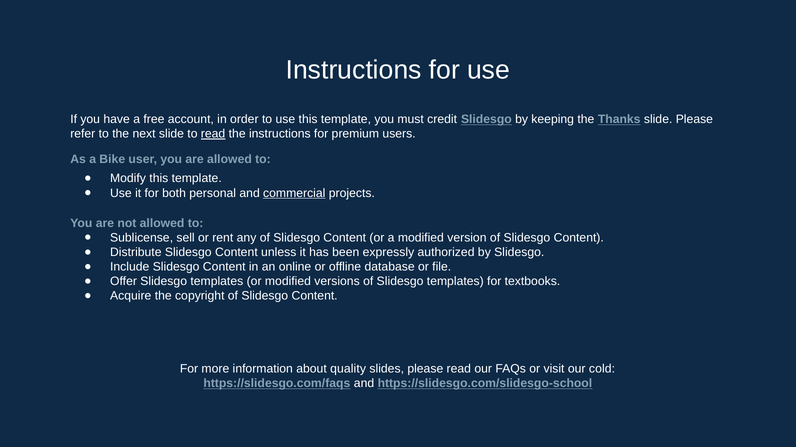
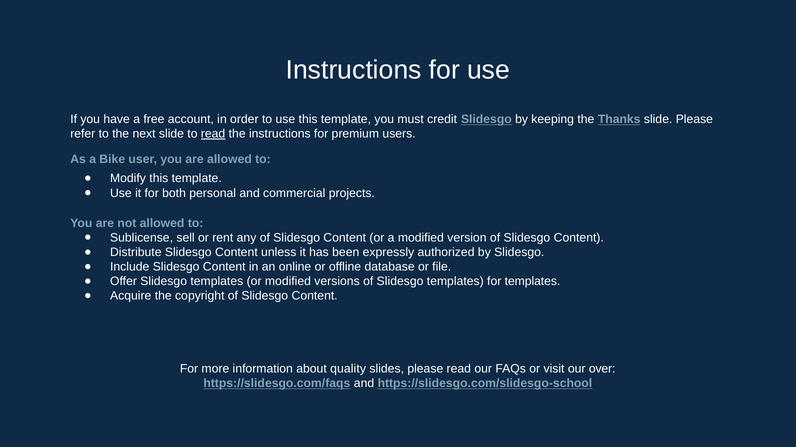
commercial underline: present -> none (294, 193)
for textbooks: textbooks -> templates (532, 282)
cold: cold -> over (602, 370)
